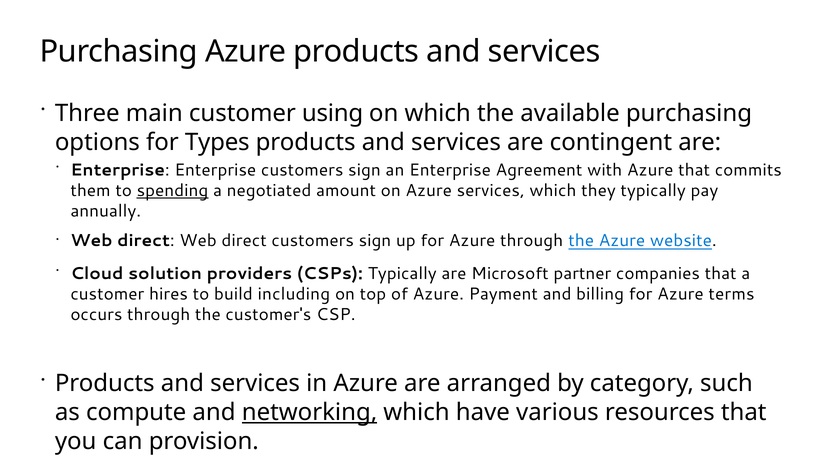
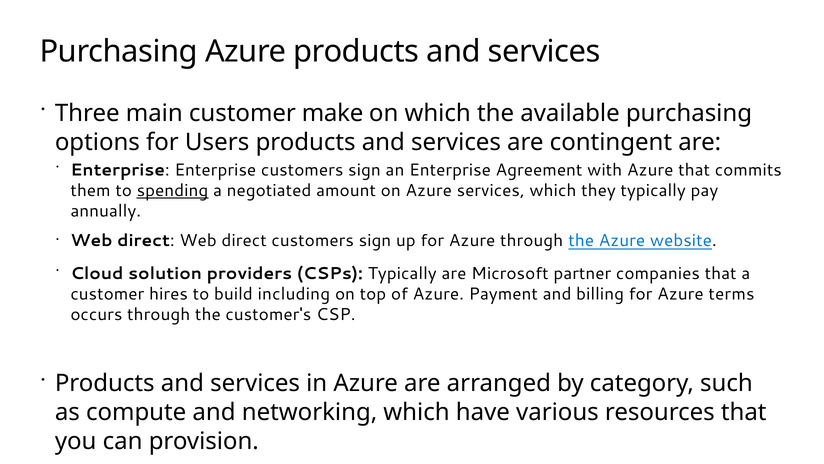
using: using -> make (333, 113)
Types: Types -> Users (217, 142)
networking underline: present -> none (310, 412)
